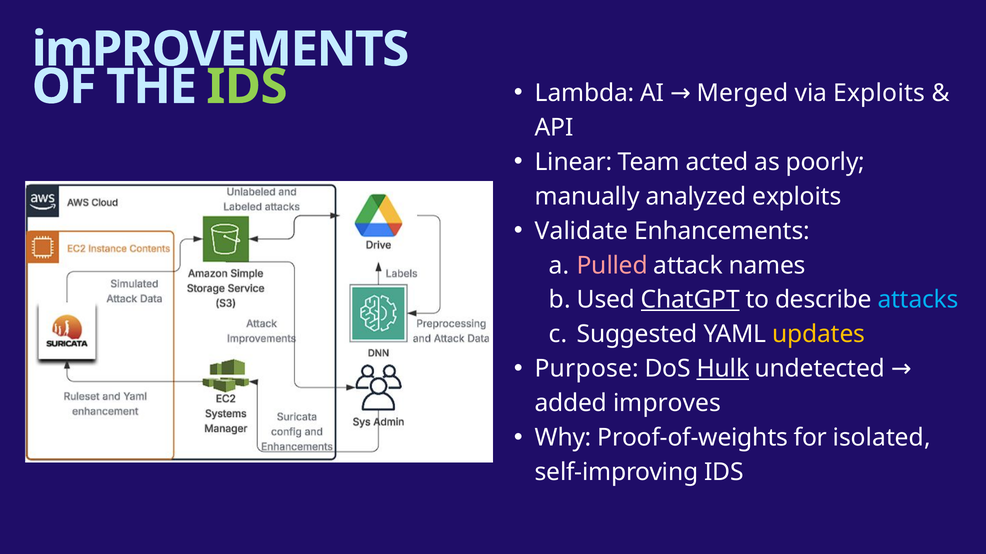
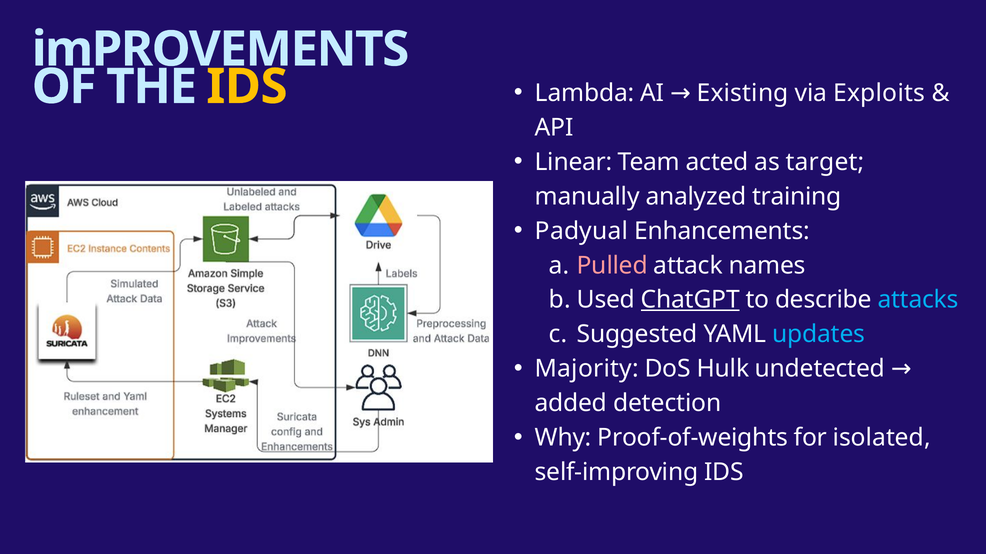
IDS colour: light green -> yellow (247, 87)
Merged: Merged -> Existing (743, 93)
poorly: poorly -> target (825, 162)
analyzed exploits: exploits -> training (797, 197)
Validate: Validate -> Padyual (581, 231)
updates colour: yellow -> light blue (819, 335)
Purpose: Purpose -> Majority (587, 369)
Hulk underline: present -> none (723, 369)
improves: improves -> detection (667, 404)
